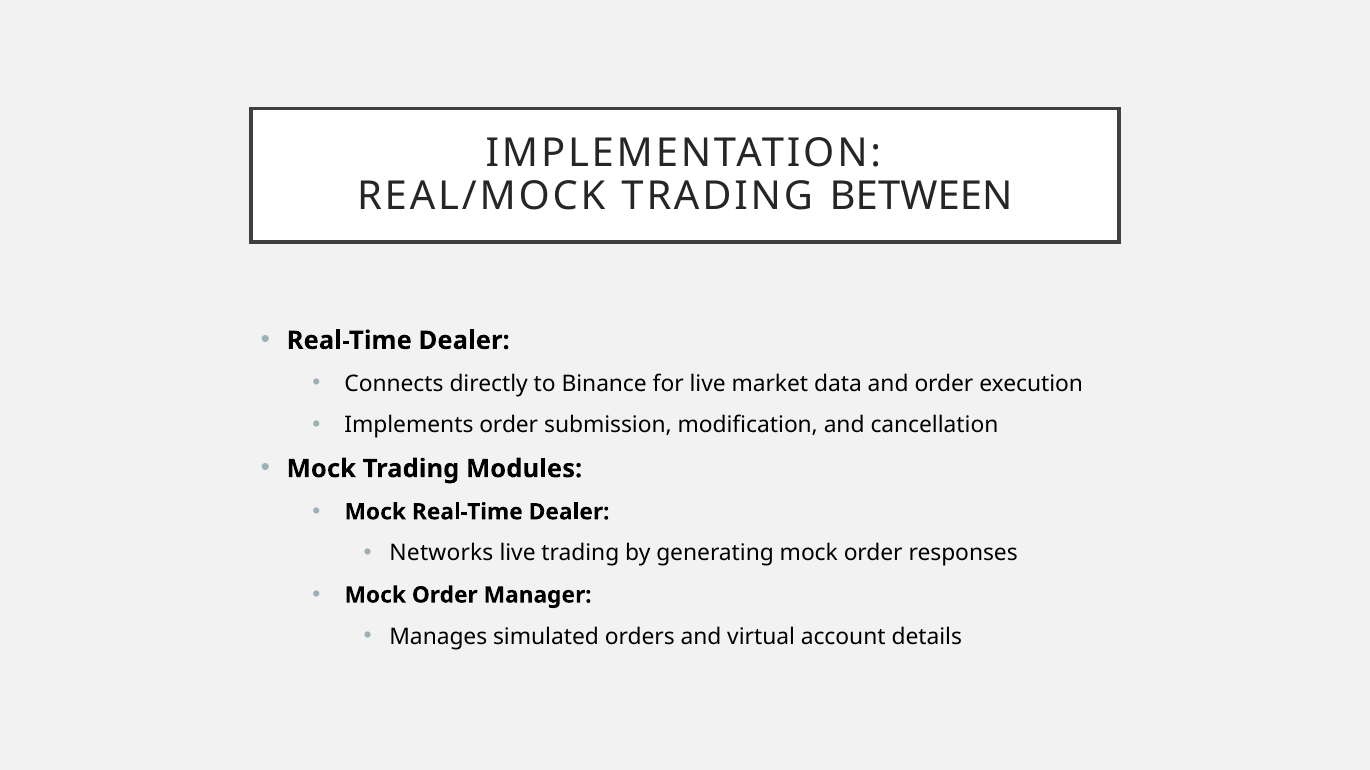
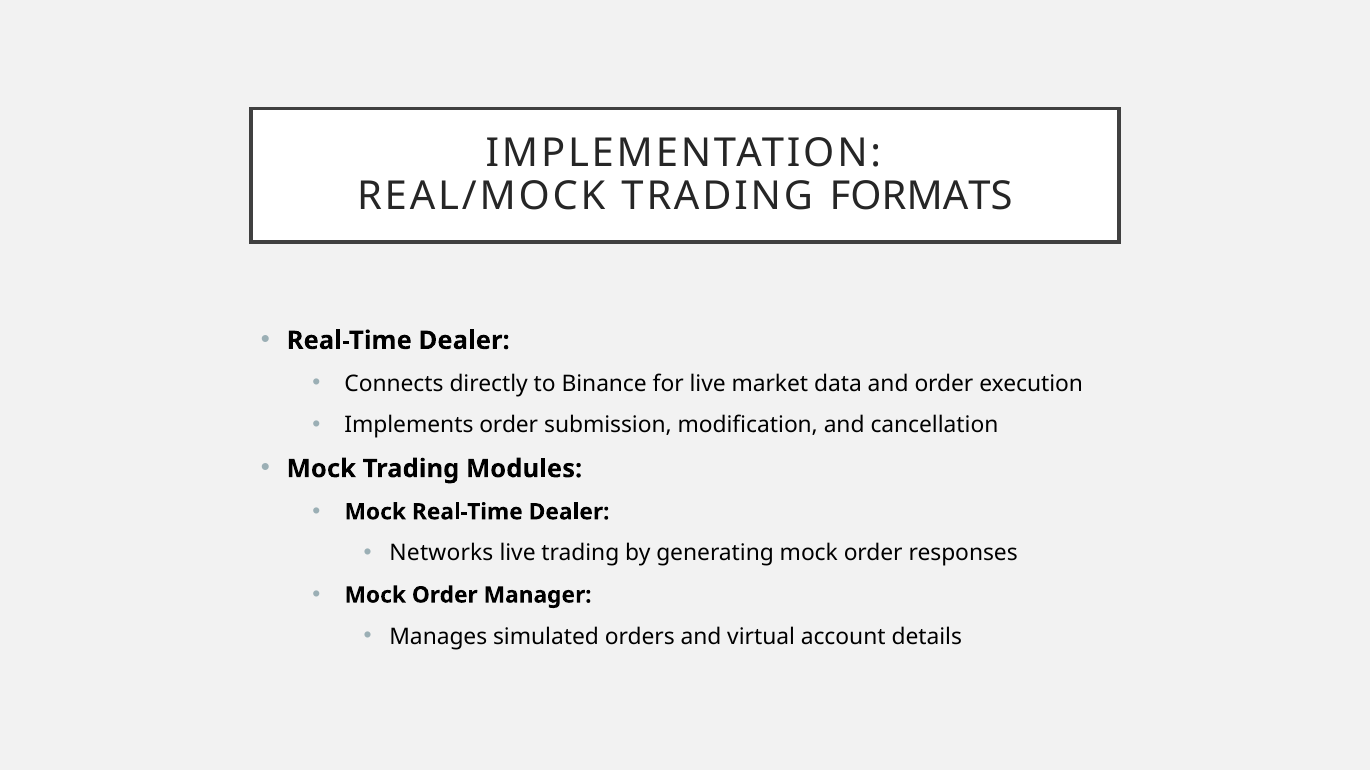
BETWEEN: BETWEEN -> FORMATS (921, 196)
